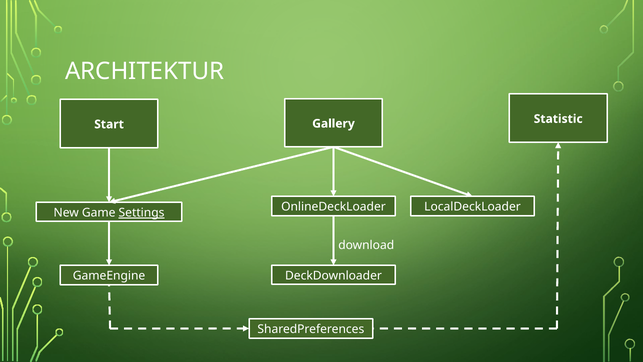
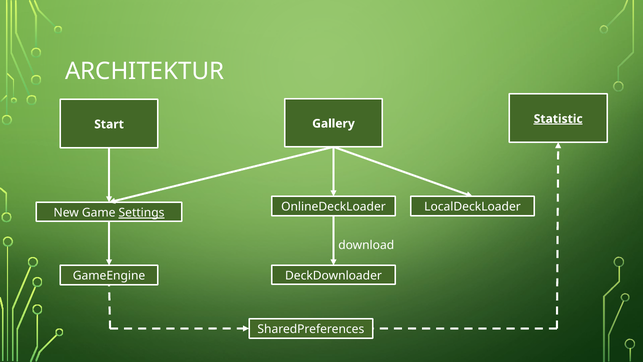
Statistic underline: none -> present (558, 119)
